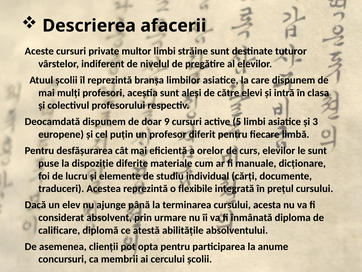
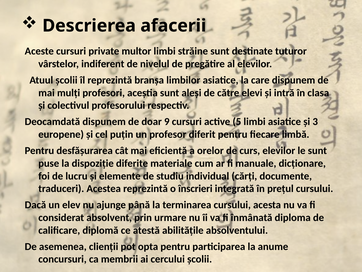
flexibile: flexibile -> înscrieri (195, 188)
